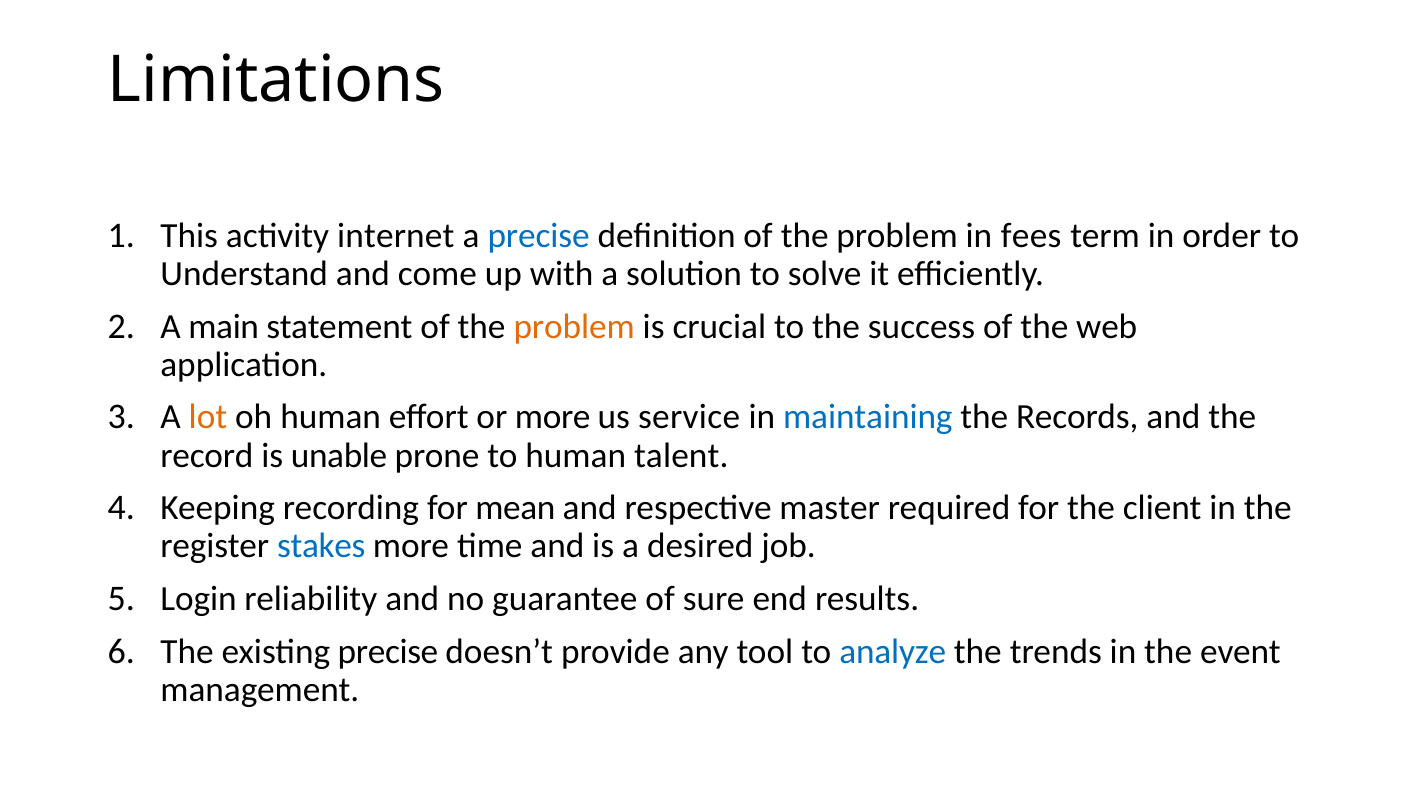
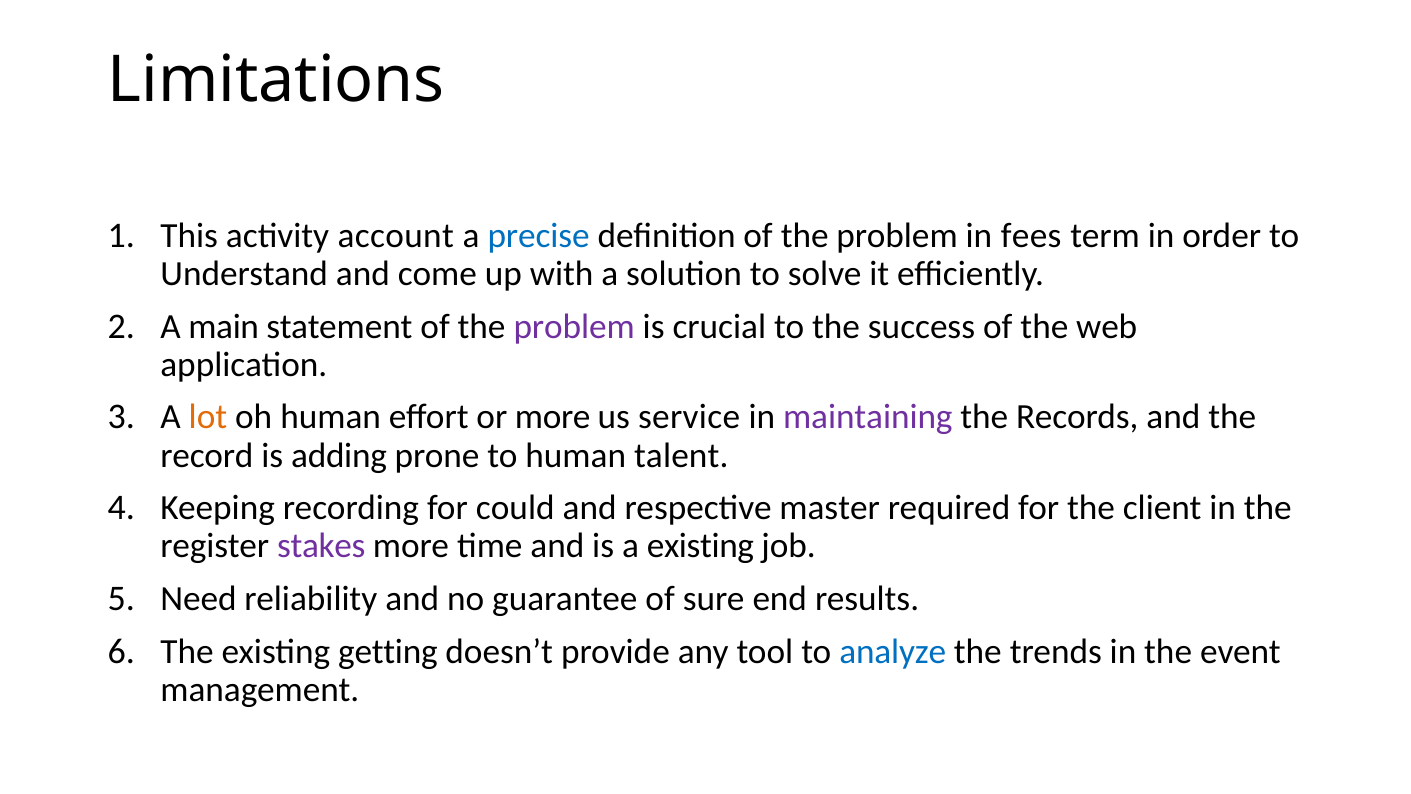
internet: internet -> account (396, 235)
problem colour: orange -> purple (574, 326)
maintaining colour: blue -> purple (868, 417)
unable: unable -> adding (339, 455)
mean: mean -> could (515, 508)
stakes colour: blue -> purple (321, 546)
a desired: desired -> existing (700, 546)
Login: Login -> Need (199, 599)
existing precise: precise -> getting (388, 652)
